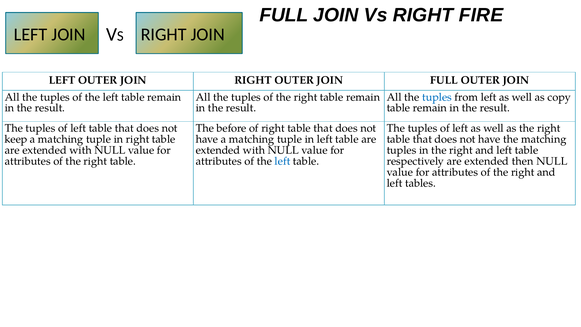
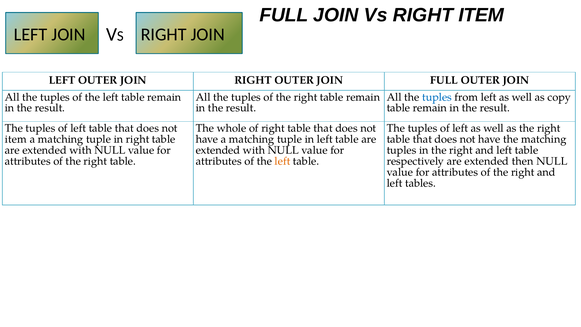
RIGHT FIRE: FIRE -> ITEM (481, 15)
before: before -> whole (232, 128)
keep: keep -> item (16, 139)
left colour: blue -> orange (282, 161)
